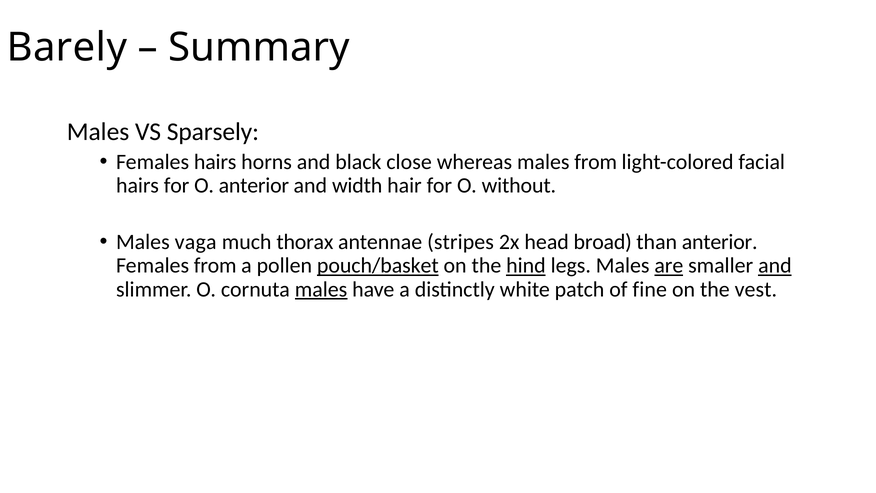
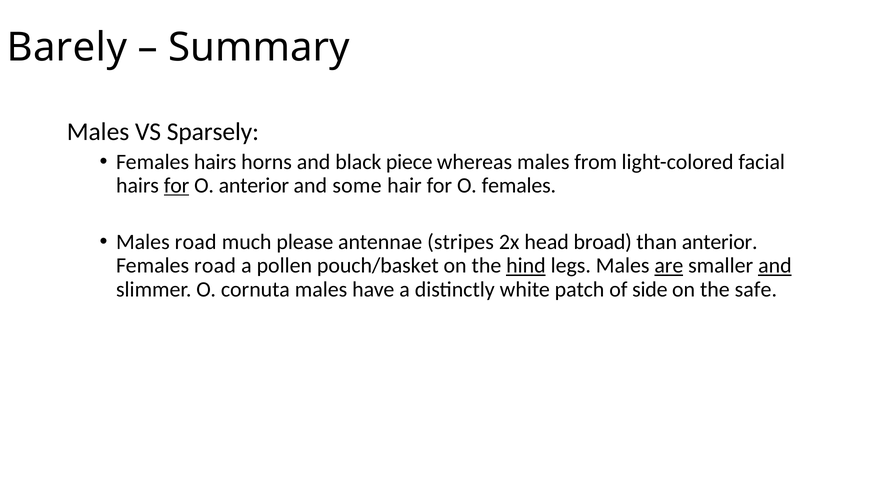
close: close -> piece (409, 162)
for underline: none -> present (177, 186)
width: width -> some (357, 186)
O without: without -> females (519, 186)
Males vaga: vaga -> road (196, 242)
thorax: thorax -> please (305, 242)
Females from: from -> road (215, 266)
pouch/basket underline: present -> none (378, 266)
males underline: present -> none (321, 289)
fine: fine -> side (650, 289)
vest: vest -> safe (756, 289)
